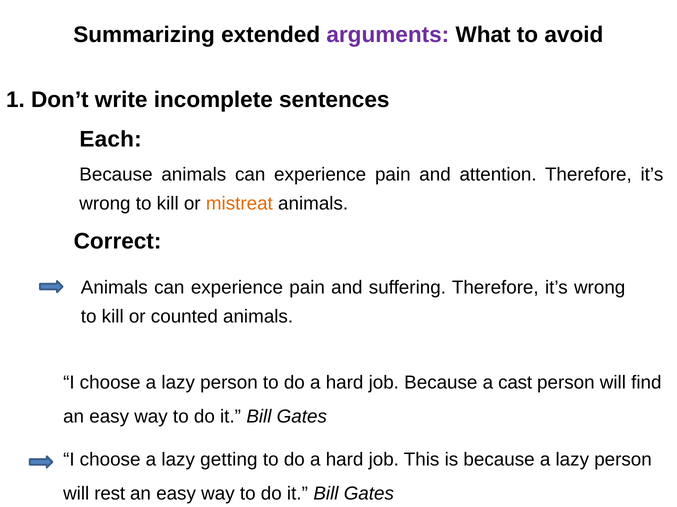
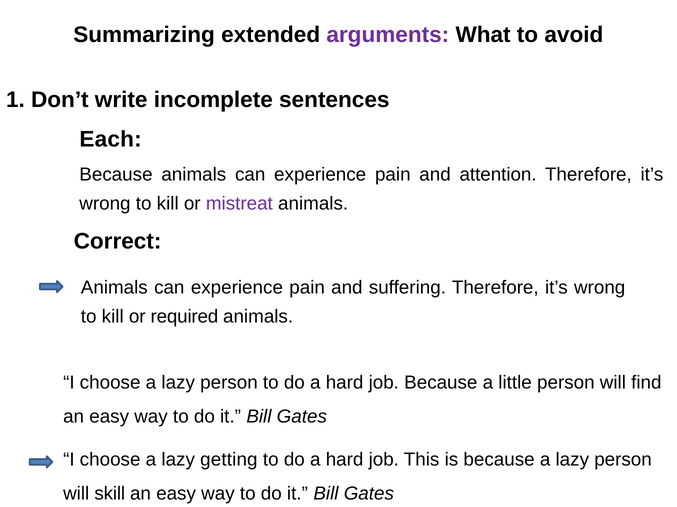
mistreat colour: orange -> purple (239, 204)
counted: counted -> required (184, 317)
cast: cast -> little (515, 383)
rest: rest -> skill (110, 494)
